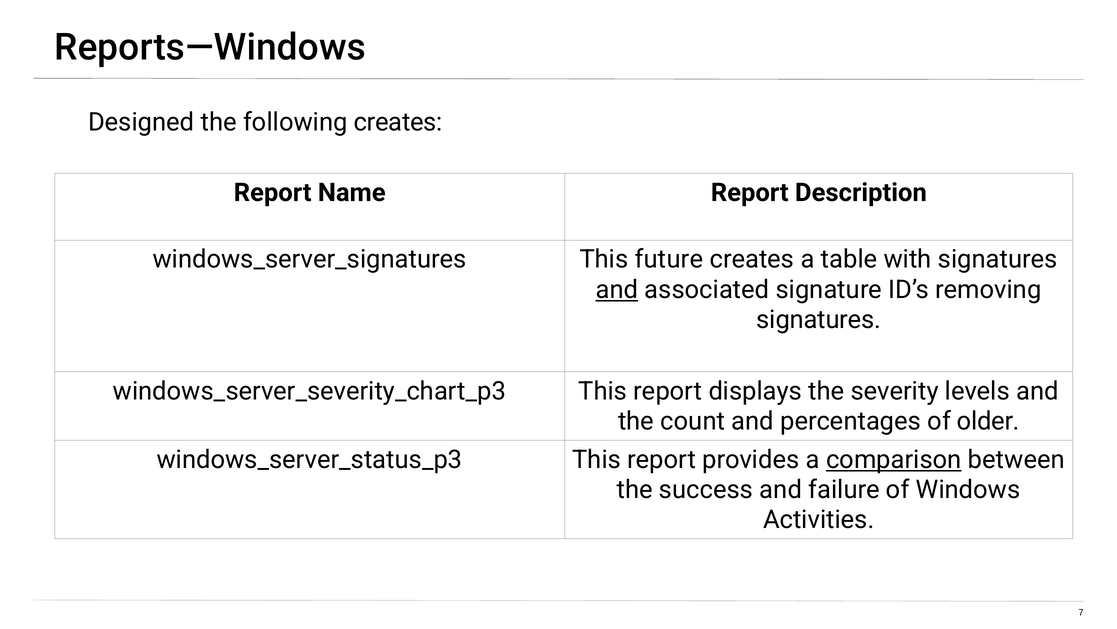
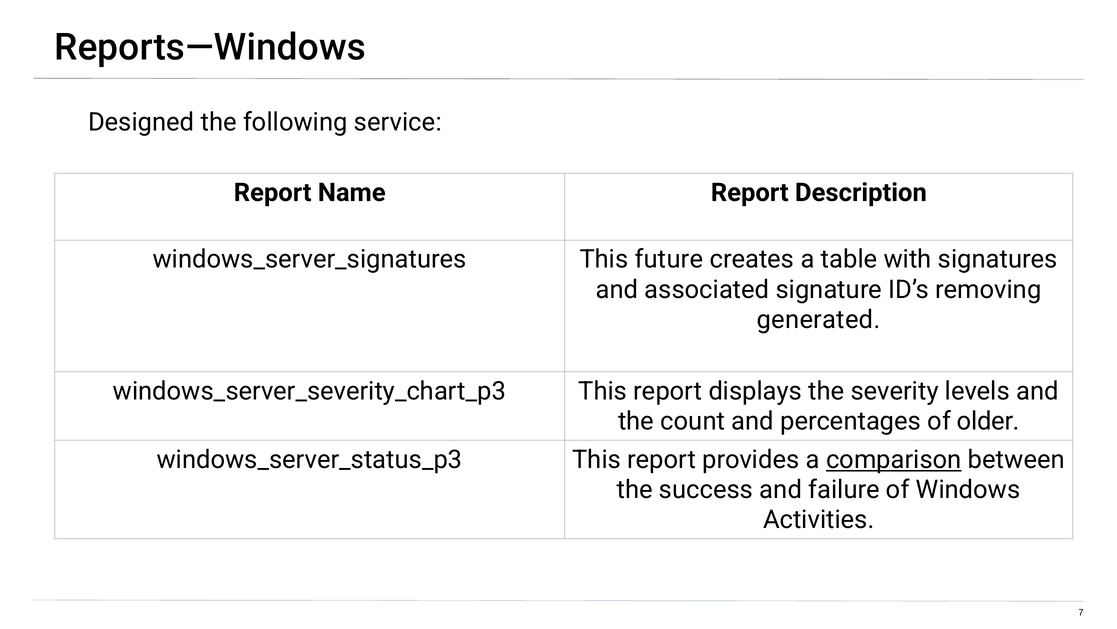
following creates: creates -> service (398, 122)
and underline: present -> none (617, 289)
signatures: signatures -> generated (819, 319)
